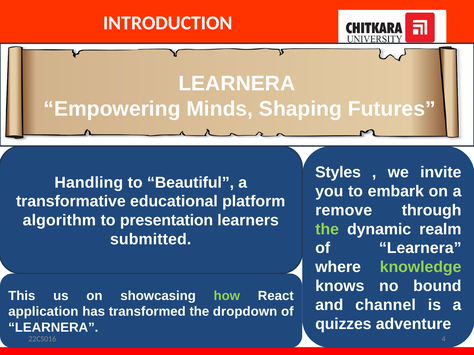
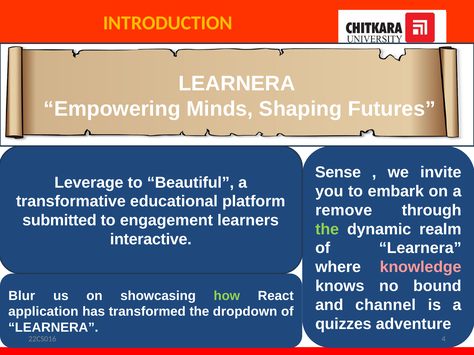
INTRODUCTION colour: white -> yellow (168, 23)
Styles: Styles -> Sense (338, 173)
Handling: Handling -> Leverage (89, 183)
algorithm: algorithm -> submitted (59, 221)
presentation: presentation -> engagement (166, 221)
submitted: submitted -> interactive (151, 240)
knowledge colour: light green -> pink (421, 267)
This: This -> Blur (22, 296)
